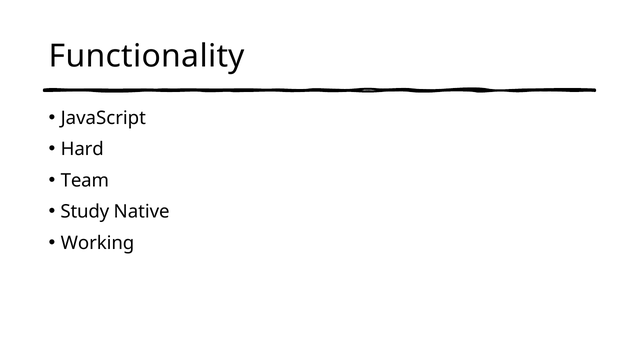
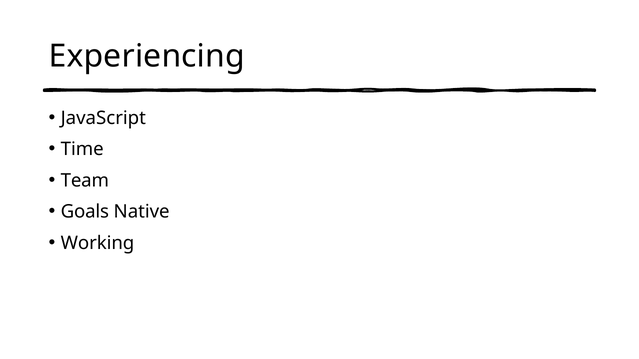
Functionality: Functionality -> Experiencing (147, 56)
Hard: Hard -> Time (82, 149)
Study: Study -> Goals (85, 212)
